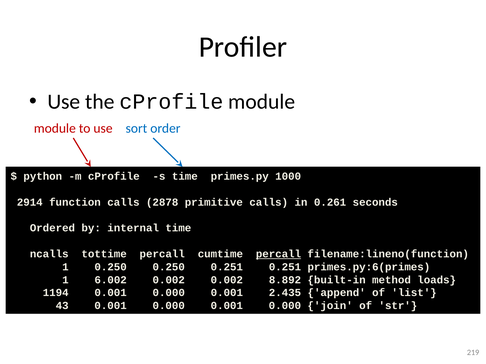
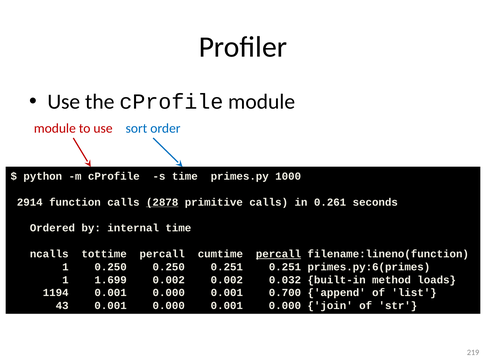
2878 underline: none -> present (162, 202)
6.002: 6.002 -> 1.699 (111, 280)
8.892: 8.892 -> 0.032 (285, 280)
2.435: 2.435 -> 0.700 (285, 293)
